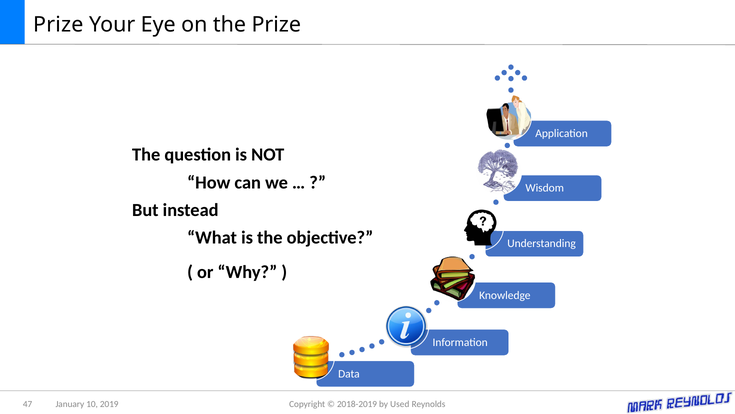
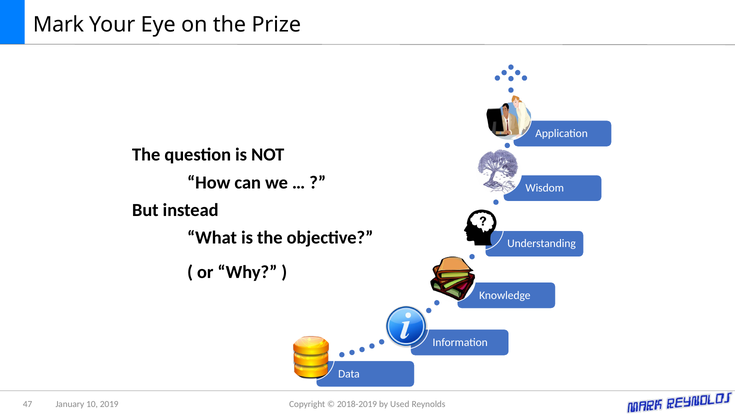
Prize: Prize -> Mark (58, 25)
